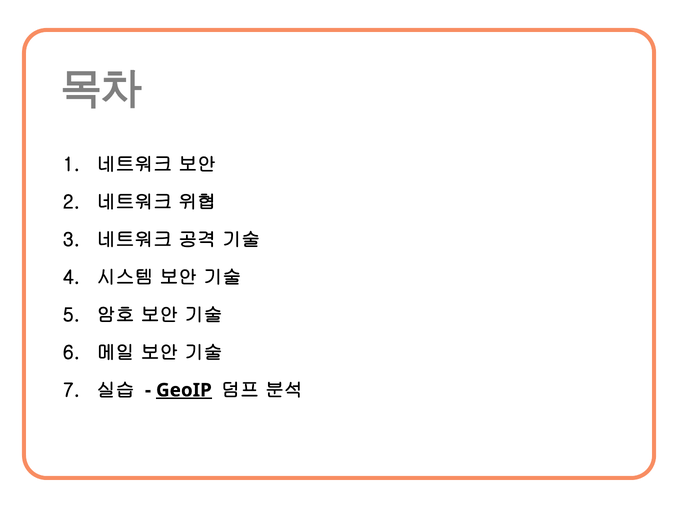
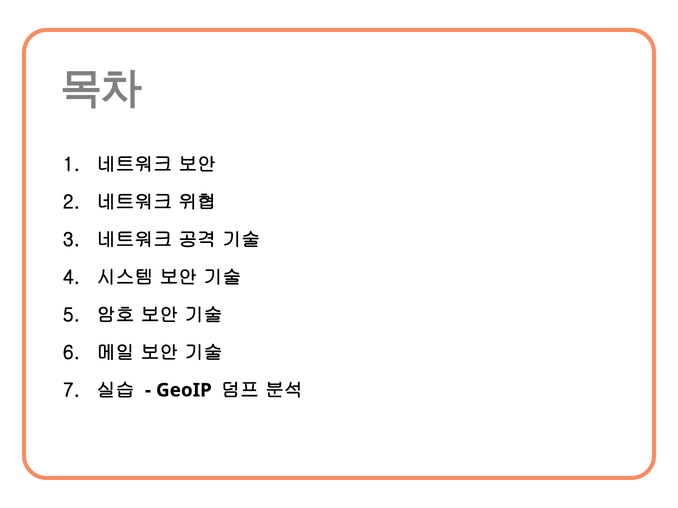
GeoIP underline: present -> none (184, 391)
